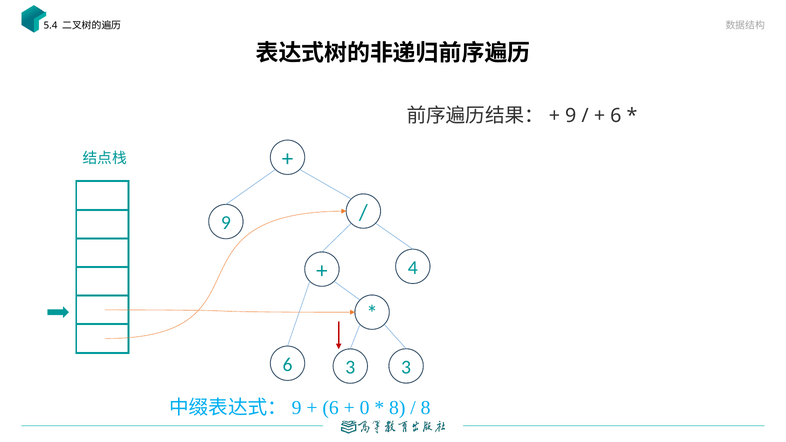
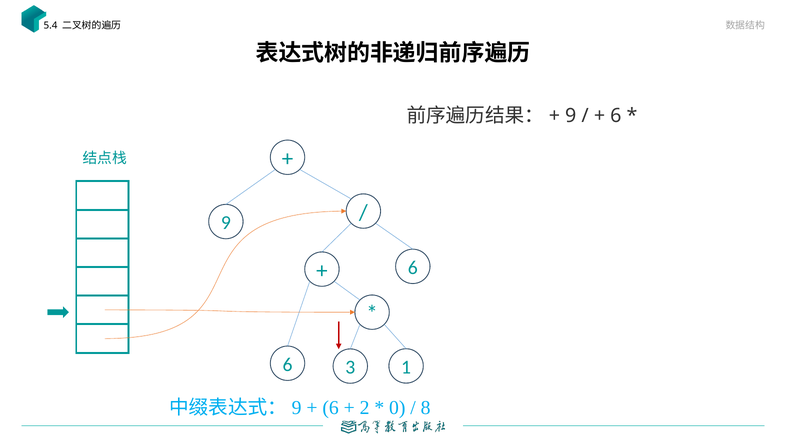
4: 4 -> 6 (413, 268)
3 3: 3 -> 1 (406, 367)
0: 0 -> 2 (365, 408)
8: 8 -> 0 (397, 408)
